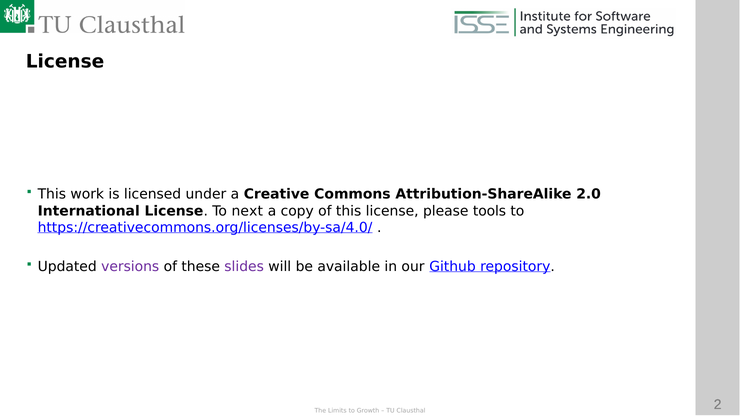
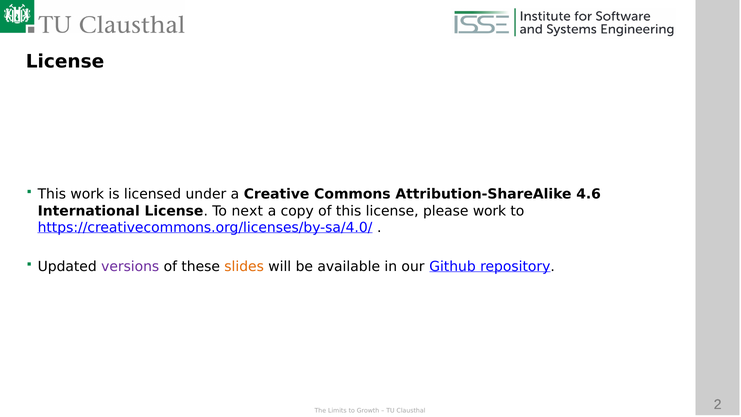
2.0: 2.0 -> 4.6 (589, 194)
please tools: tools -> work (490, 211)
slides colour: purple -> orange (244, 266)
